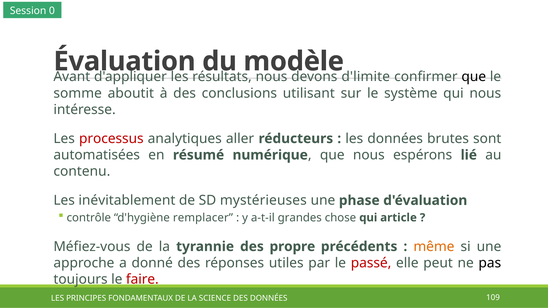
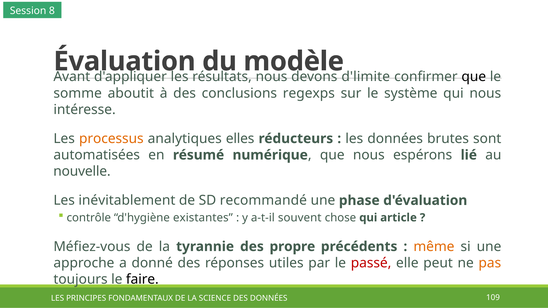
0: 0 -> 8 (52, 11)
utilisant: utilisant -> regexps (309, 93)
processus colour: red -> orange (111, 139)
aller: aller -> elles (240, 139)
contenu: contenu -> nouvelle (82, 172)
mystérieuses: mystérieuses -> recommandé (263, 201)
remplacer: remplacer -> existantes (203, 218)
grandes: grandes -> souvent (300, 218)
pas colour: black -> orange (490, 263)
faire colour: red -> black (142, 280)
